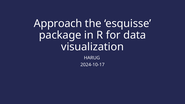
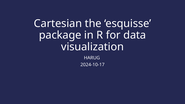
Approach: Approach -> Cartesian (58, 23)
